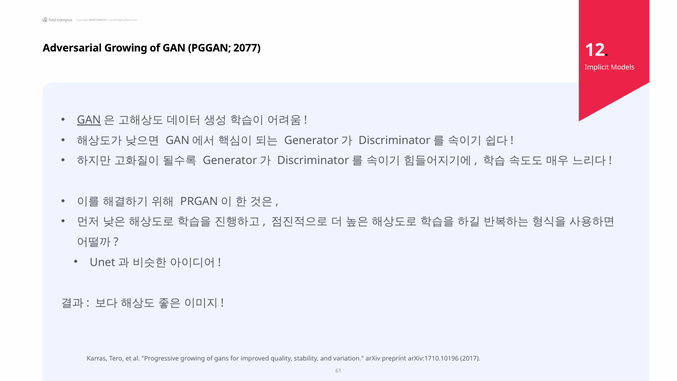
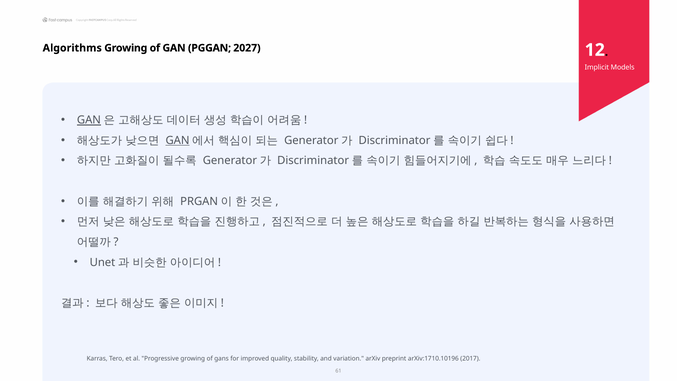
Adversarial: Adversarial -> Algorithms (72, 48)
2077: 2077 -> 2027 (247, 48)
GAN underline: none -> present (178, 140)
